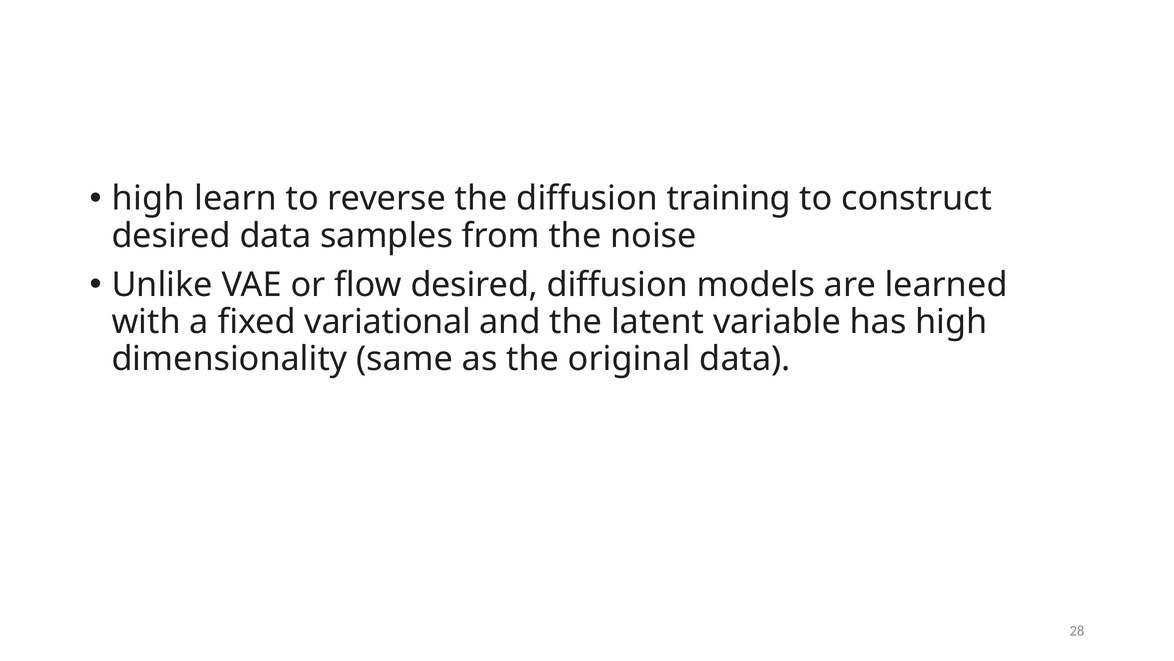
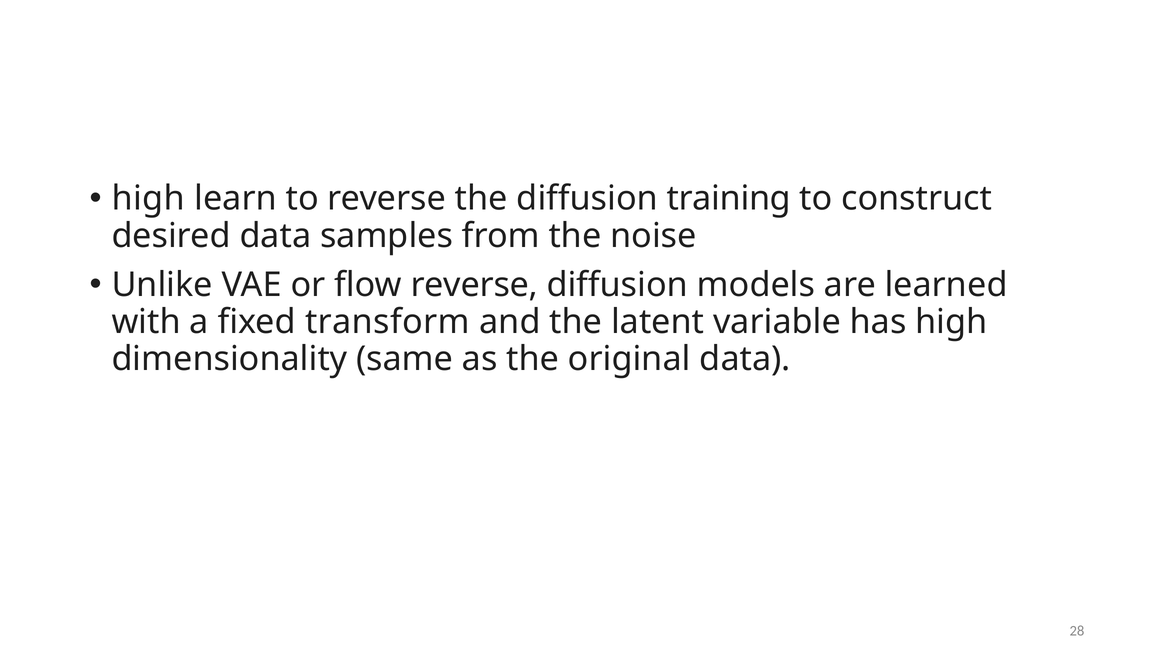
flow desired: desired -> reverse (474, 285)
variational: variational -> transform (387, 322)
